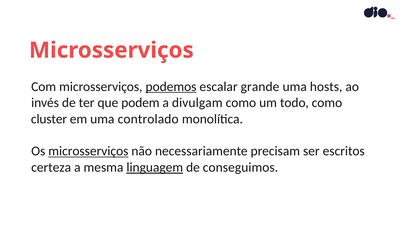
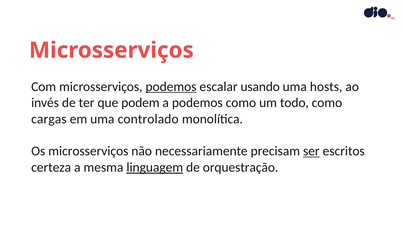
grande: grande -> usando (260, 87)
a divulgam: divulgam -> podemos (197, 103)
cluster: cluster -> cargas (49, 119)
microsserviços underline: present -> none (88, 151)
ser underline: none -> present (311, 151)
conseguimos: conseguimos -> orquestração (241, 167)
